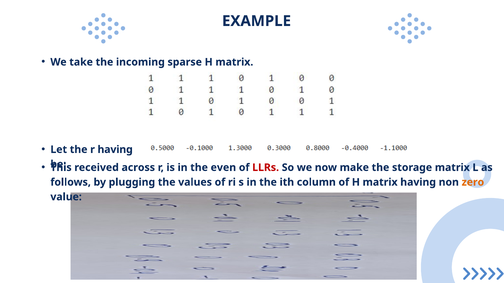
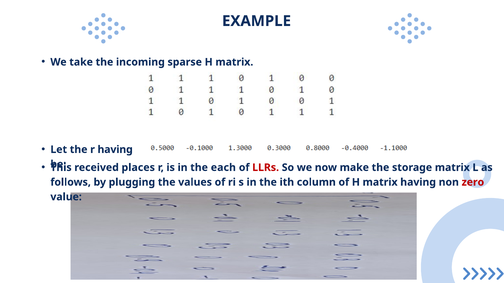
across: across -> places (138, 168)
even: even -> each (223, 168)
zero colour: orange -> red (473, 182)
